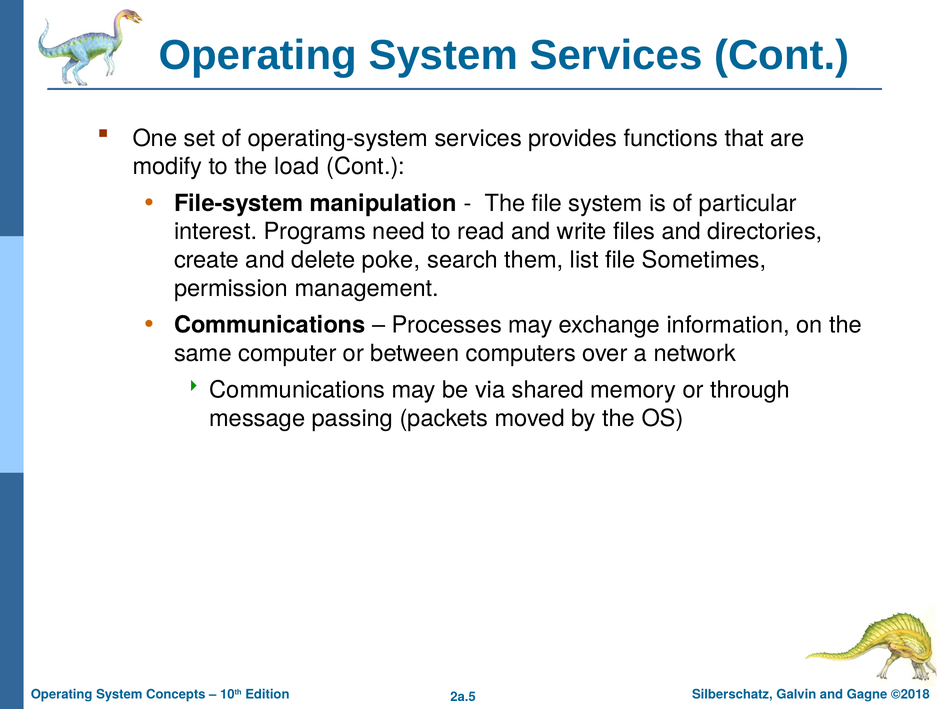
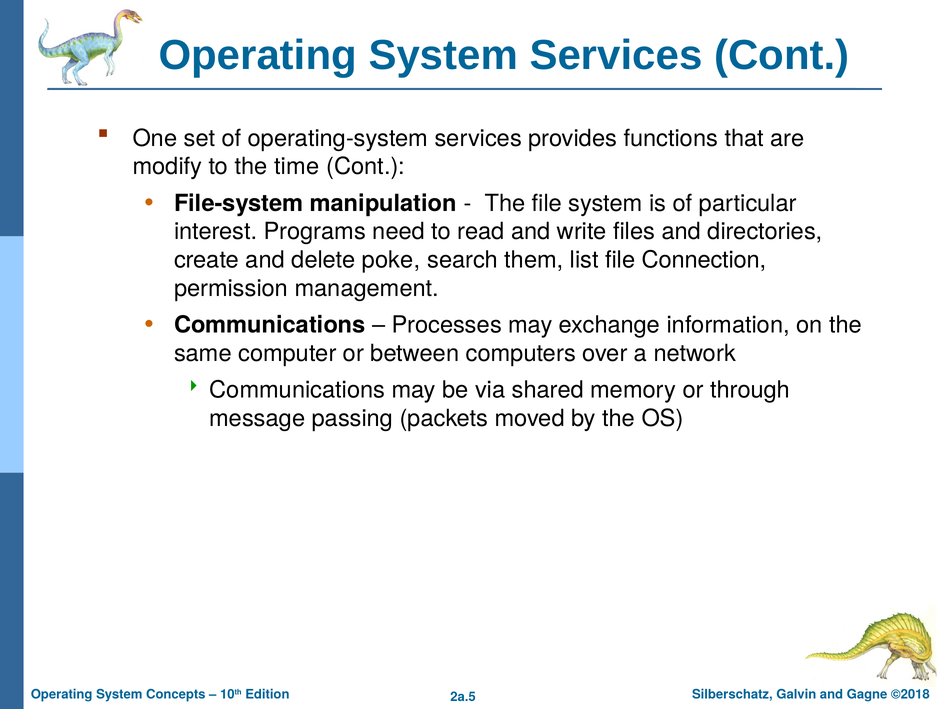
load: load -> time (297, 167)
Sometimes: Sometimes -> Connection (704, 260)
